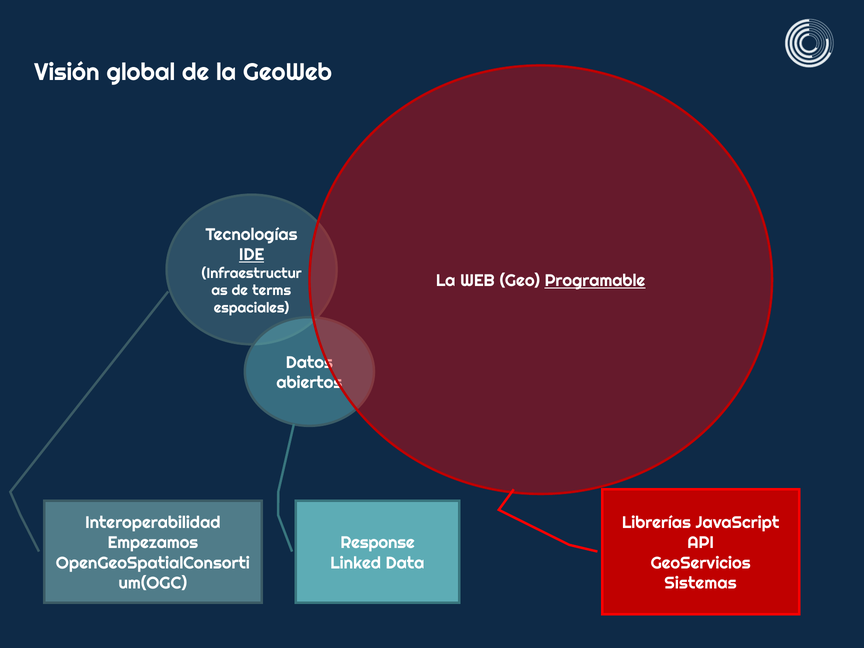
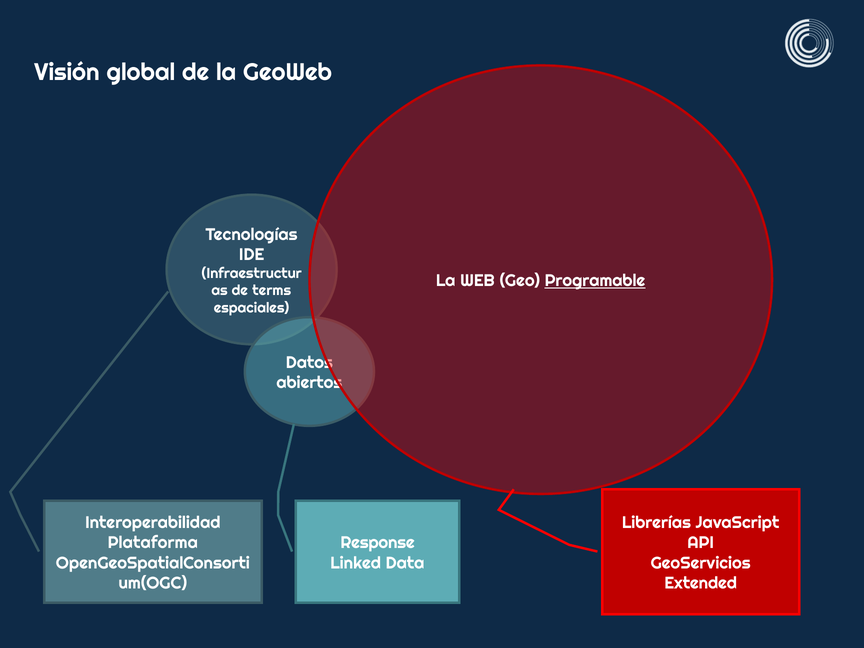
IDE underline: present -> none (252, 255)
Empezamos: Empezamos -> Plataforma (153, 543)
Sistemas: Sistemas -> Extended (701, 583)
